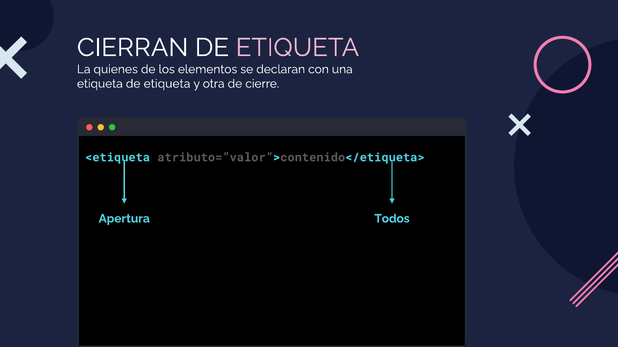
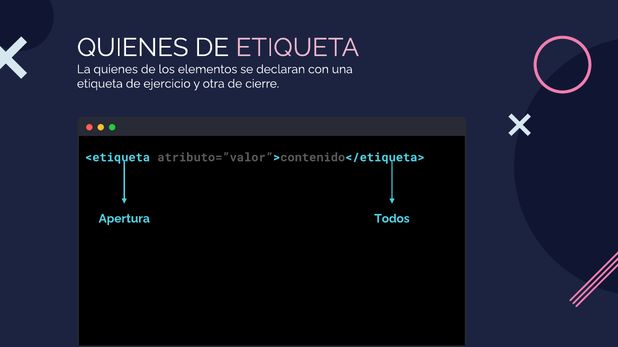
CIERRAN: CIERRAN -> QUIENES (133, 48)
etiqueta de etiqueta: etiqueta -> ejercicio (167, 84)
